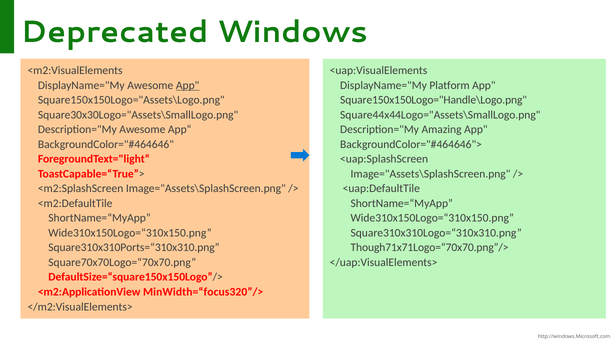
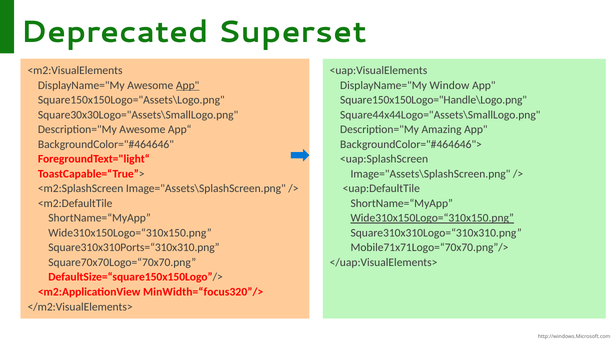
Windows: Windows -> Superset (292, 32)
Platform: Platform -> Window (449, 85)
Wide310x150Logo=“310x150.png underline: none -> present (432, 218)
Though71x71Logo=“70x70.png”/>: Though71x71Logo=“70x70.png”/> -> Mobile71x71Logo=“70x70.png”/> (430, 248)
